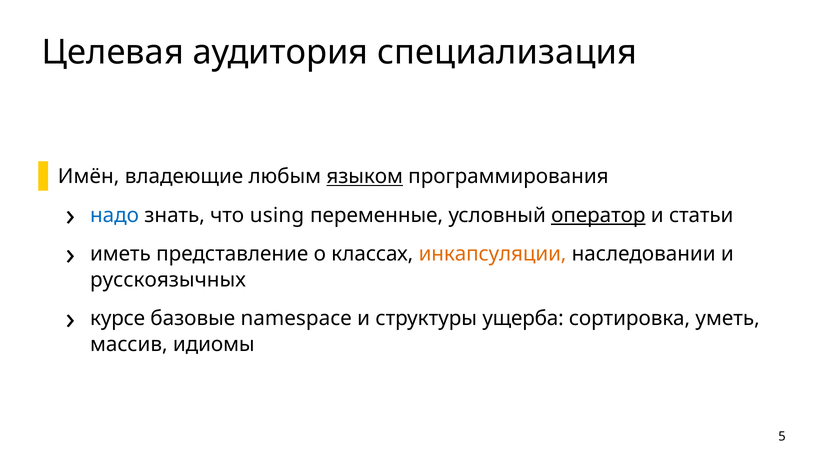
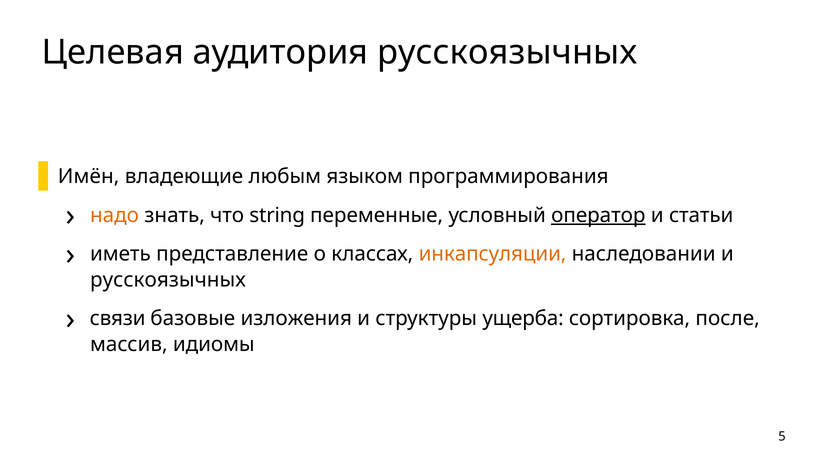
аудитория специализация: специализация -> русскоязычных (507, 52)
языком underline: present -> none (365, 177)
надо colour: blue -> orange (115, 215)
using: using -> string (277, 215)
курсе: курсе -> связи (118, 319)
namespace: namespace -> изложения (296, 319)
уметь: уметь -> после (728, 319)
